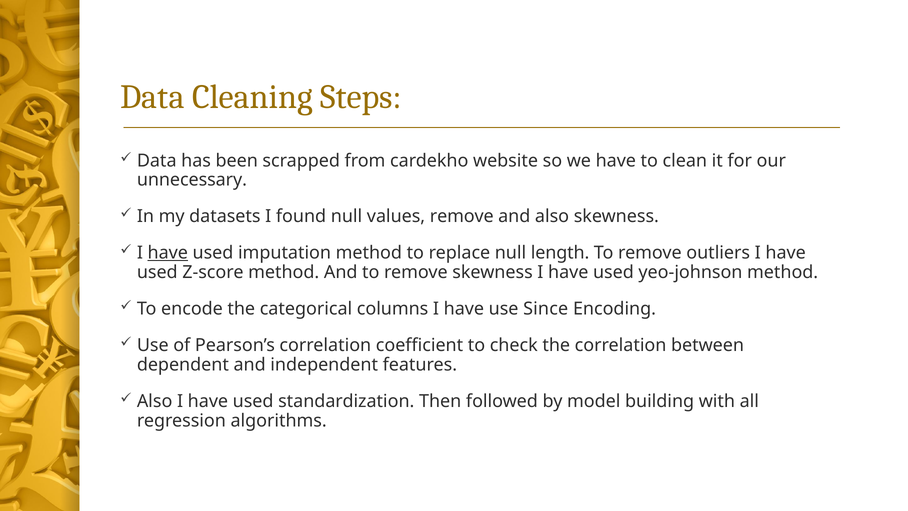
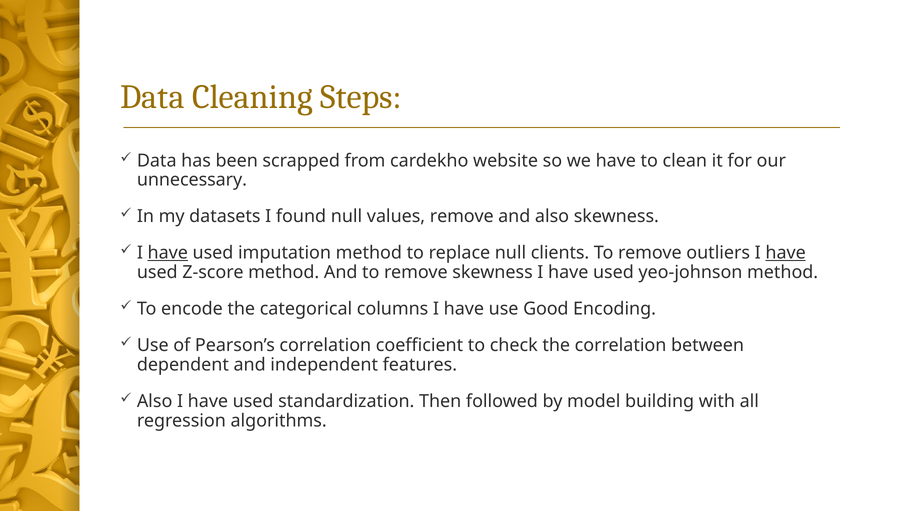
length: length -> clients (560, 253)
have underline: none -> present (786, 253)
Since: Since -> Good (546, 309)
